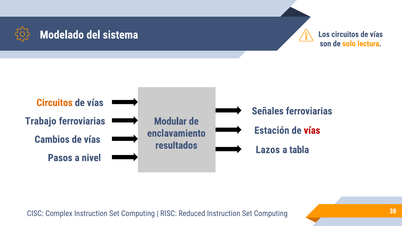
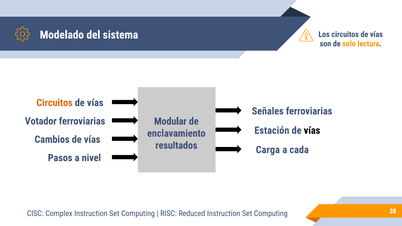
Trabajo: Trabajo -> Votador (41, 121)
vías colour: red -> black (312, 131)
Lazos: Lazos -> Carga (268, 150)
tabla: tabla -> cada (299, 150)
